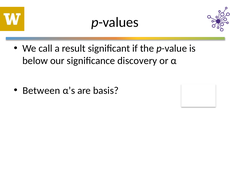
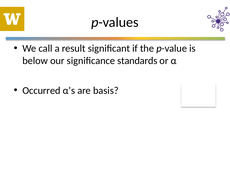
discovery: discovery -> standards (137, 61)
Between: Between -> Occurred (41, 90)
